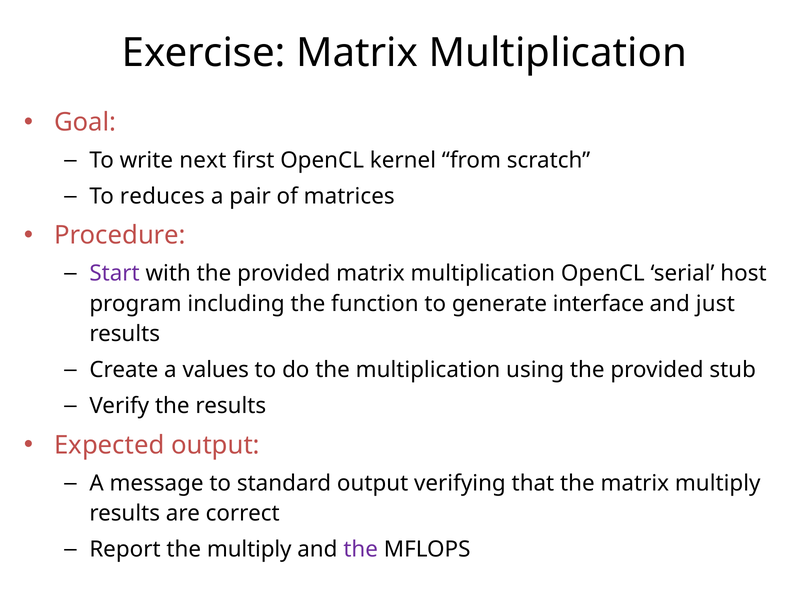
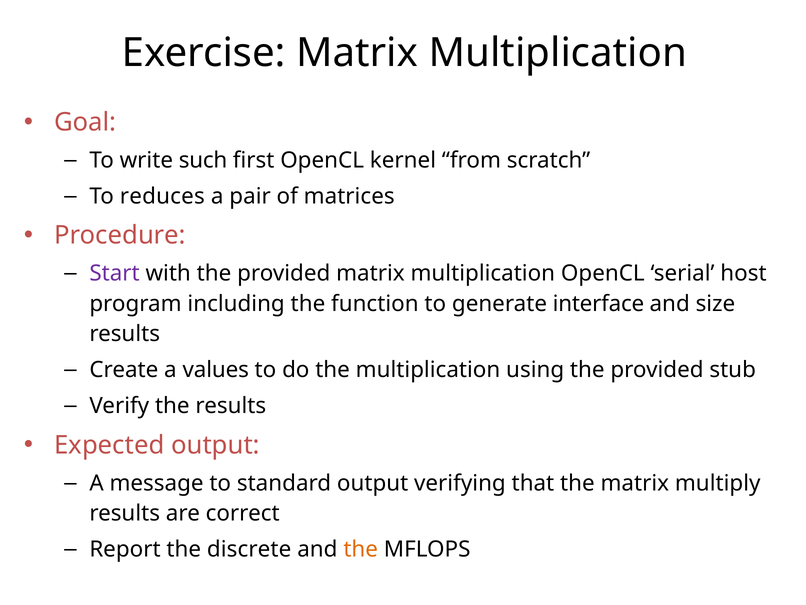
next: next -> such (203, 160)
just: just -> size (715, 303)
the multiply: multiply -> discrete (249, 549)
the colour: purple -> orange (361, 549)
